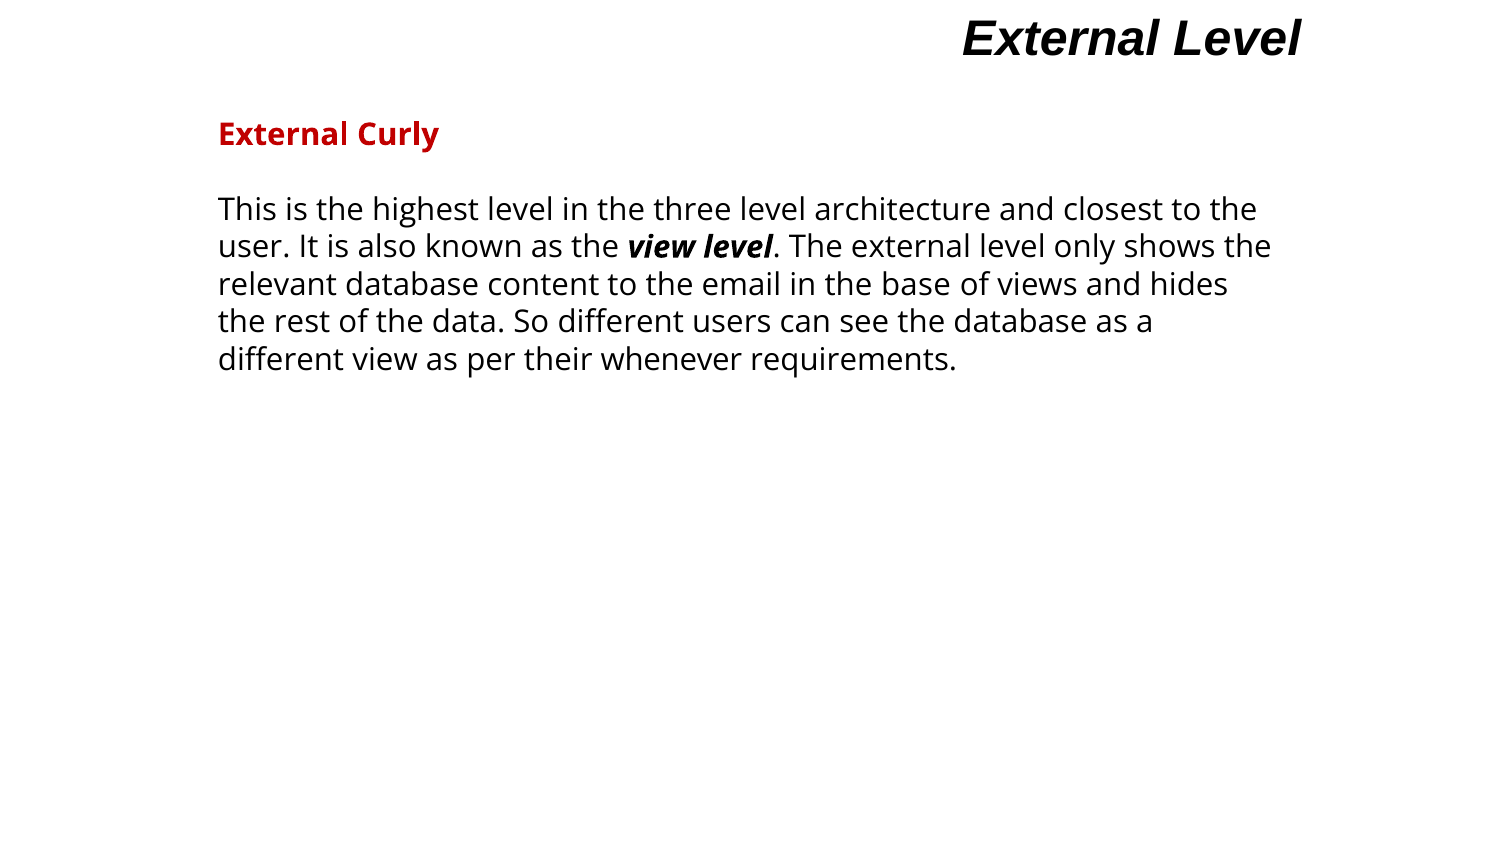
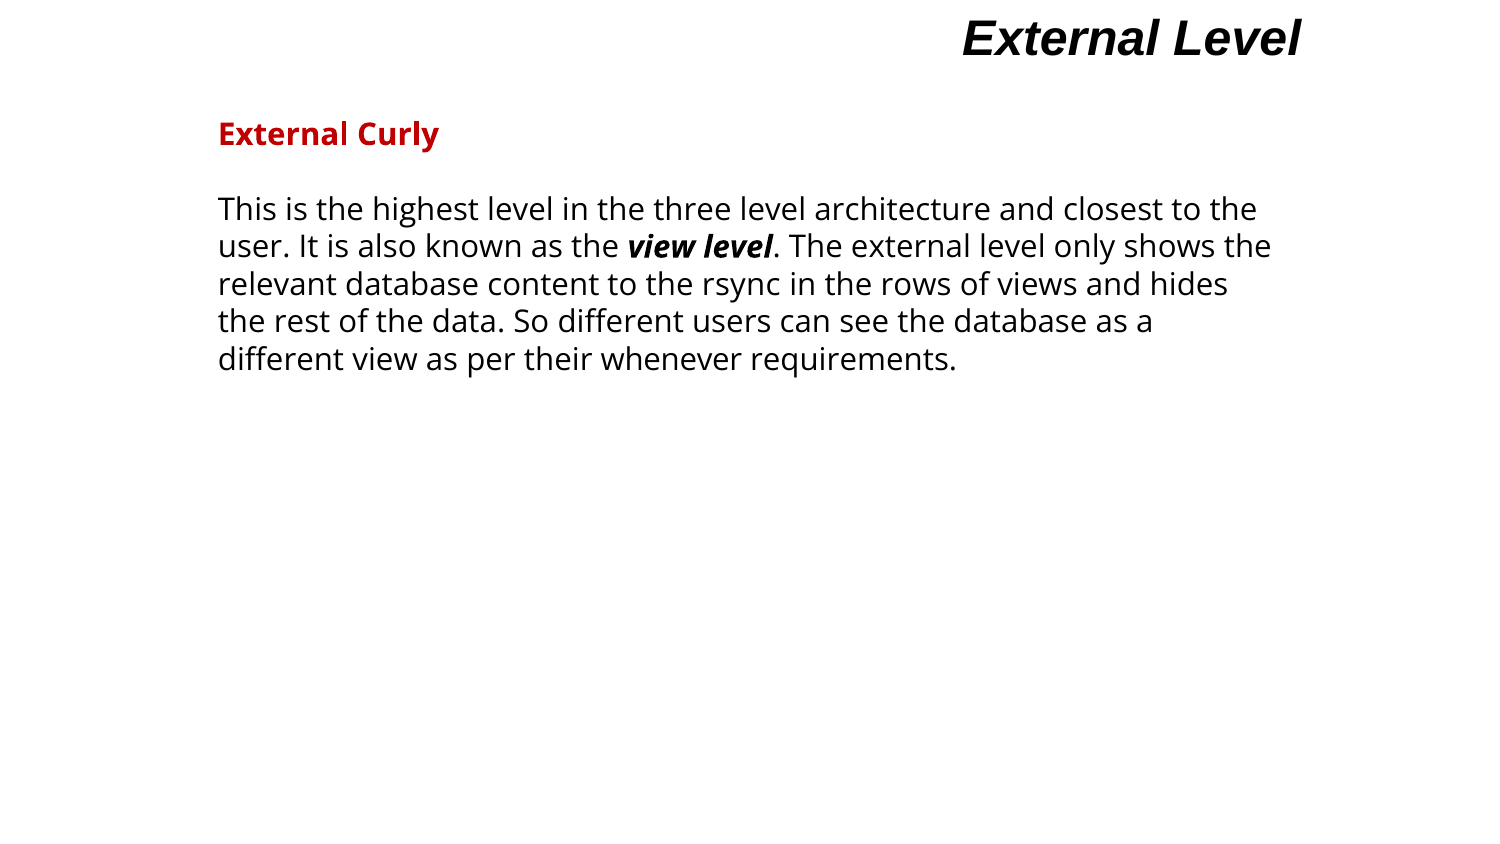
email: email -> rsync (741, 285)
base: base -> rows (916, 285)
